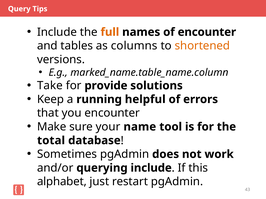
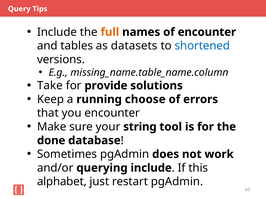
columns: columns -> datasets (134, 46)
shortened colour: orange -> blue (202, 46)
marked_name.table_name.column: marked_name.table_name.column -> missing_name.table_name.column (149, 73)
helpful: helpful -> choose (145, 100)
name: name -> string (140, 127)
total: total -> done (51, 141)
